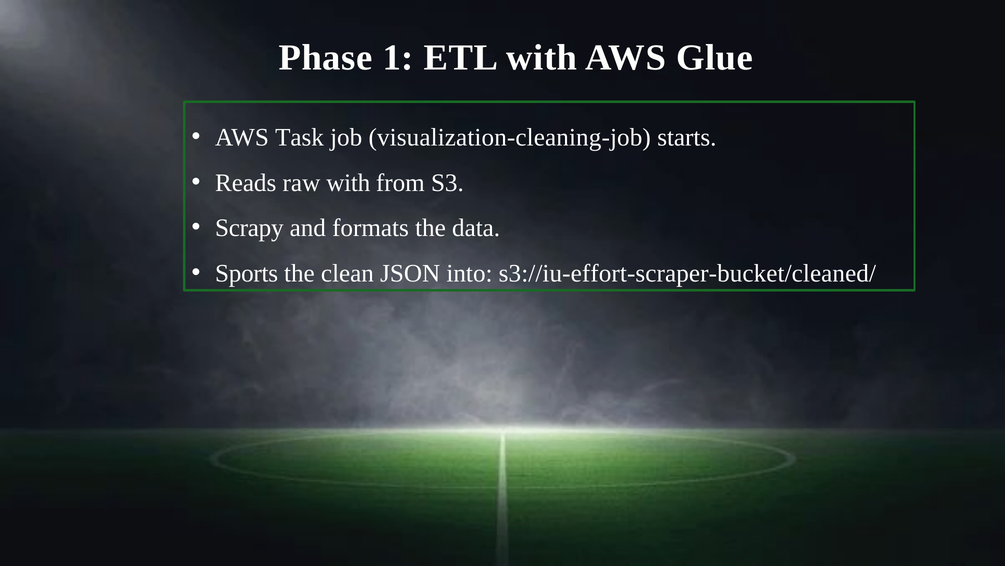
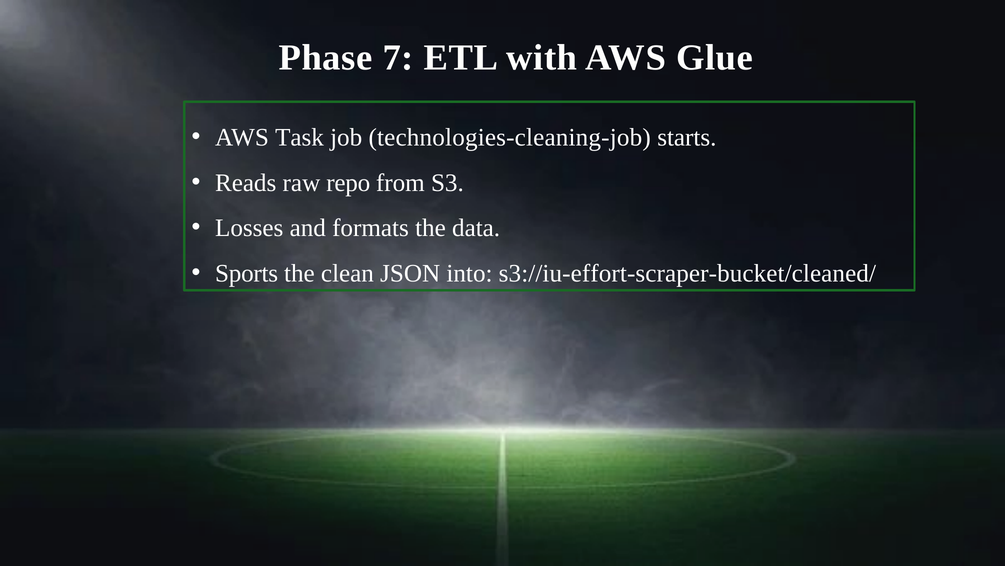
1: 1 -> 7 (398, 58)
visualization-cleaning-job: visualization-cleaning-job -> technologies-cleaning-job (510, 137)
raw with: with -> repo (348, 183)
Scrapy: Scrapy -> Losses (249, 228)
